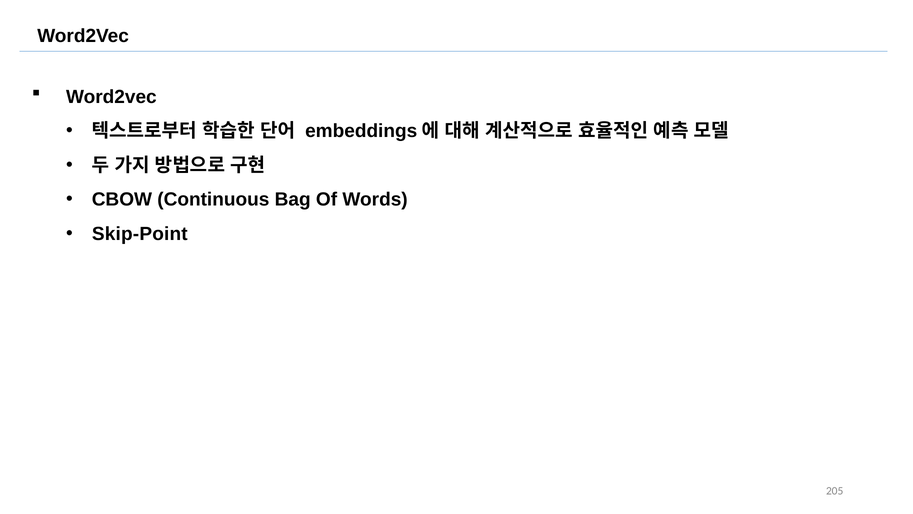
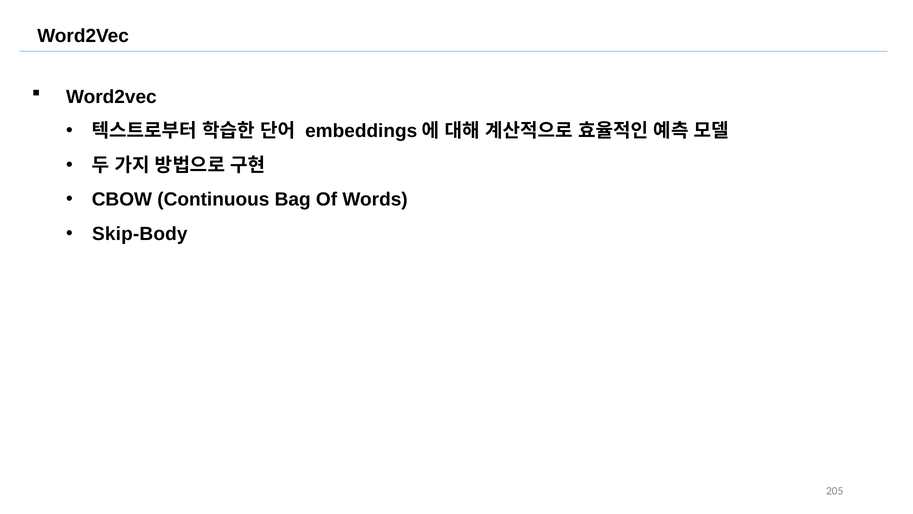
Skip-Point: Skip-Point -> Skip-Body (140, 234)
